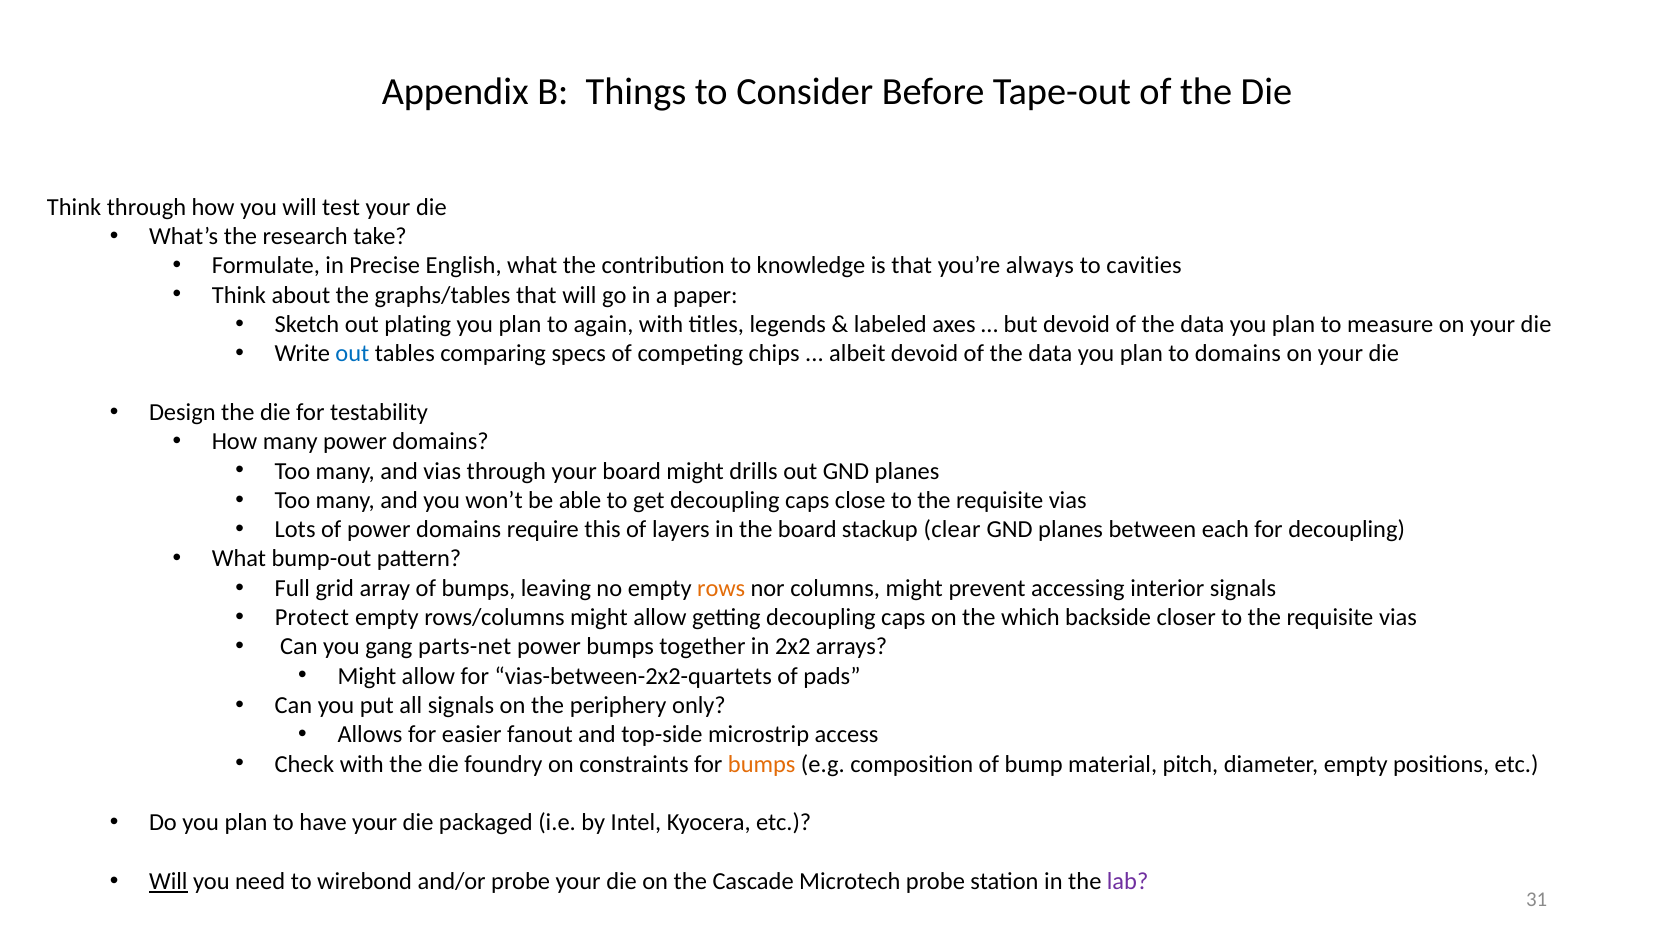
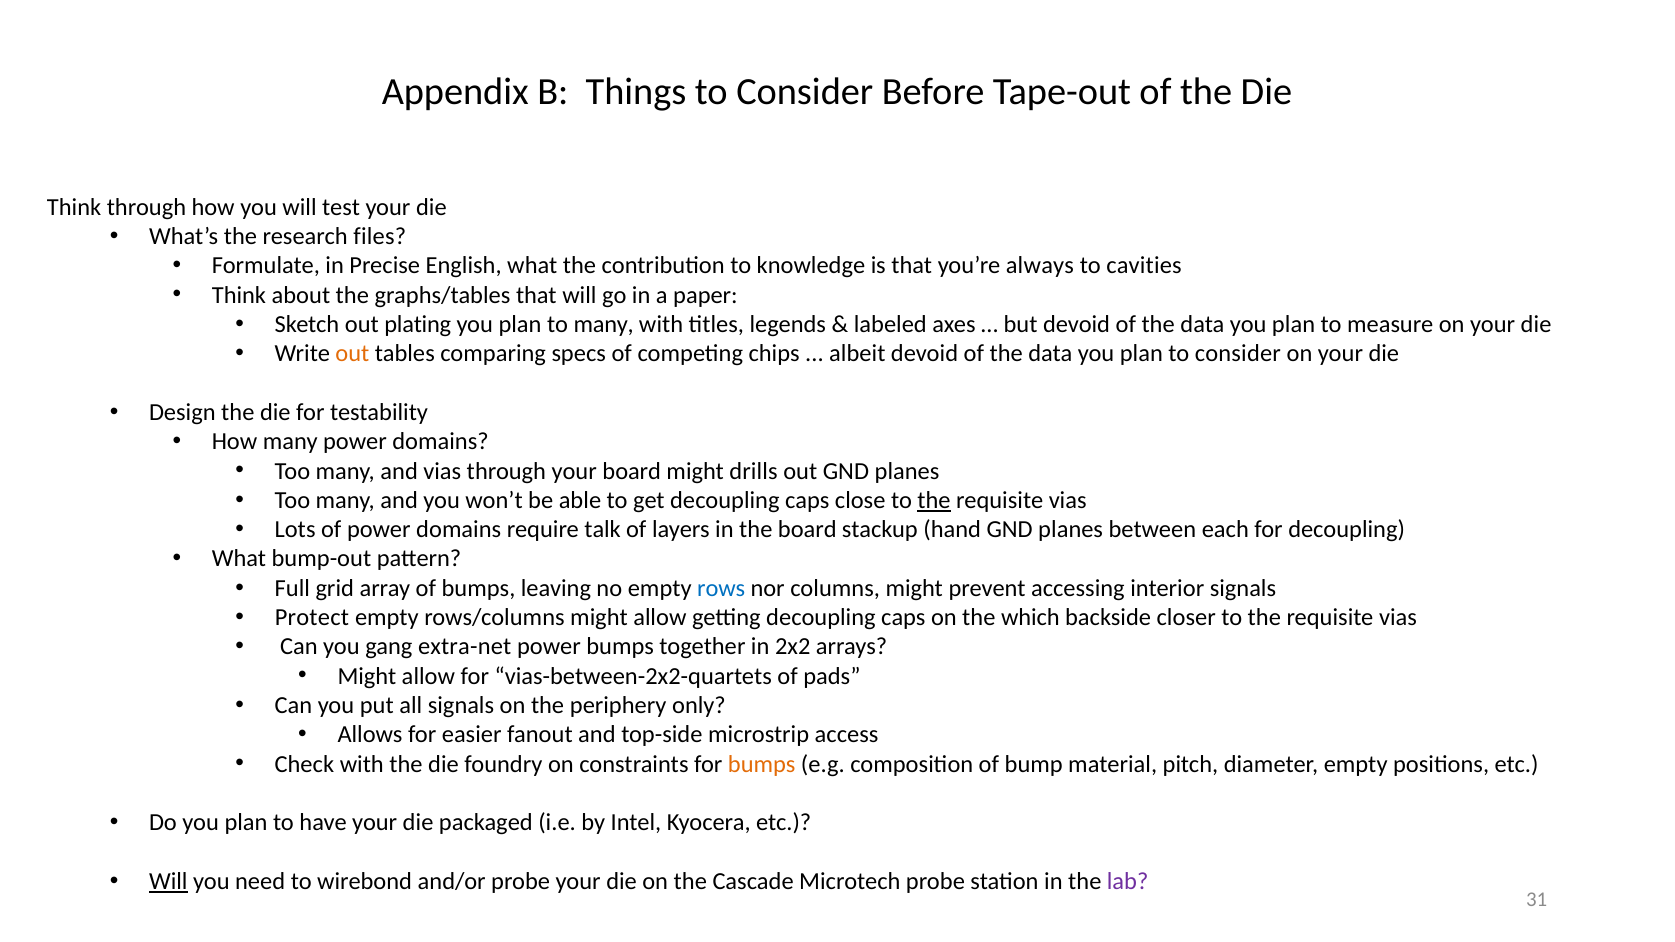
take: take -> files (380, 236)
to again: again -> many (604, 324)
out colour: blue -> orange (352, 354)
plan to domains: domains -> consider (1238, 354)
the underline: none -> present (934, 500)
this: this -> talk (603, 530)
clear: clear -> hand (952, 530)
rows colour: orange -> blue (721, 588)
parts-net: parts-net -> extra-net (465, 647)
